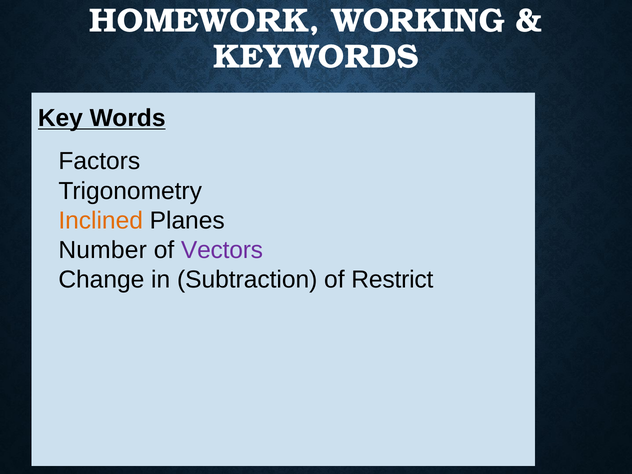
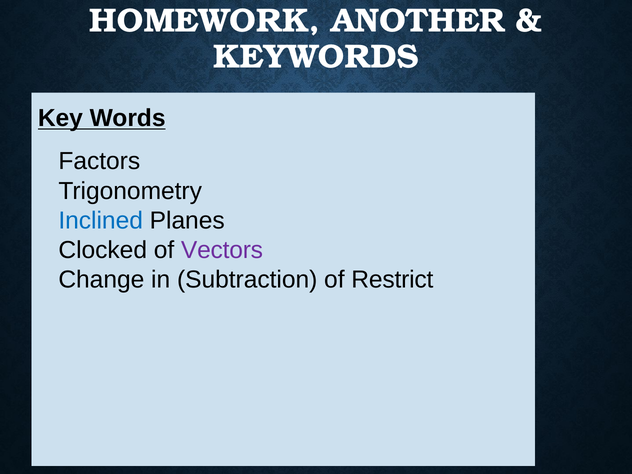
WORKING: WORKING -> ANOTHER (418, 21)
Inclined colour: orange -> blue (101, 220)
Number: Number -> Clocked (103, 250)
